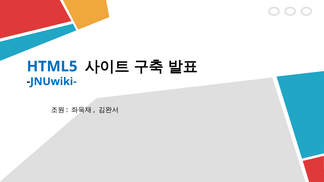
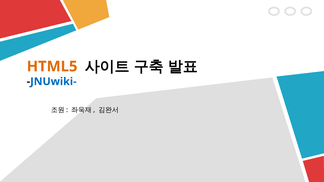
HTML5 colour: blue -> orange (52, 67)
